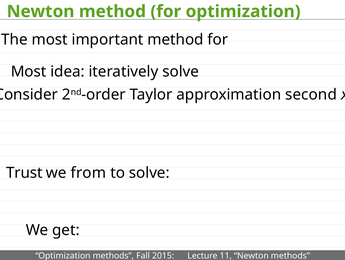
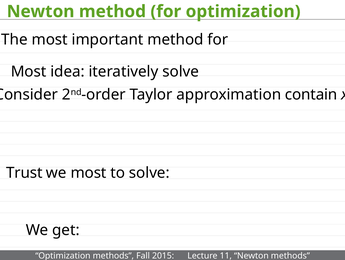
second: second -> contain (311, 95)
we from: from -> most (88, 173)
